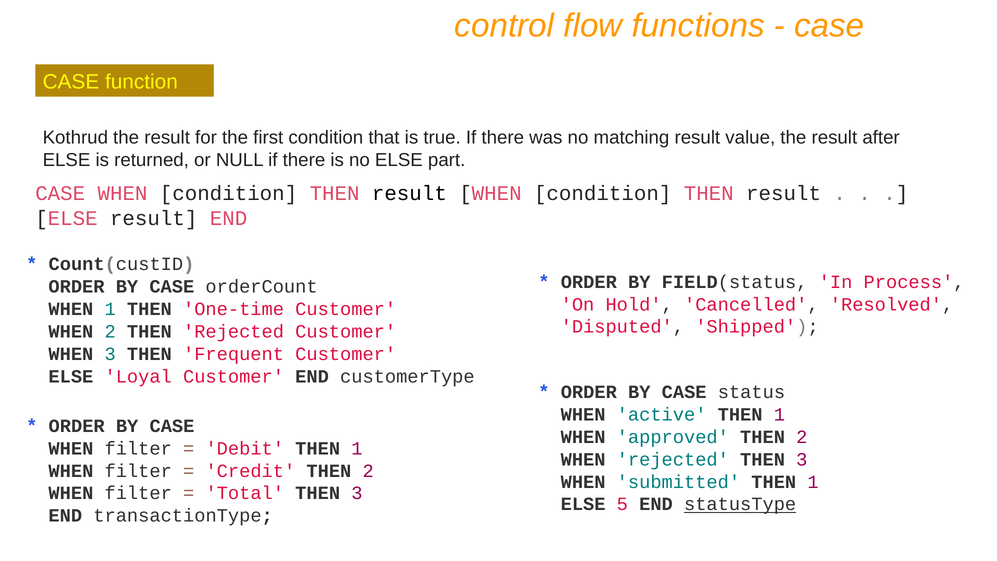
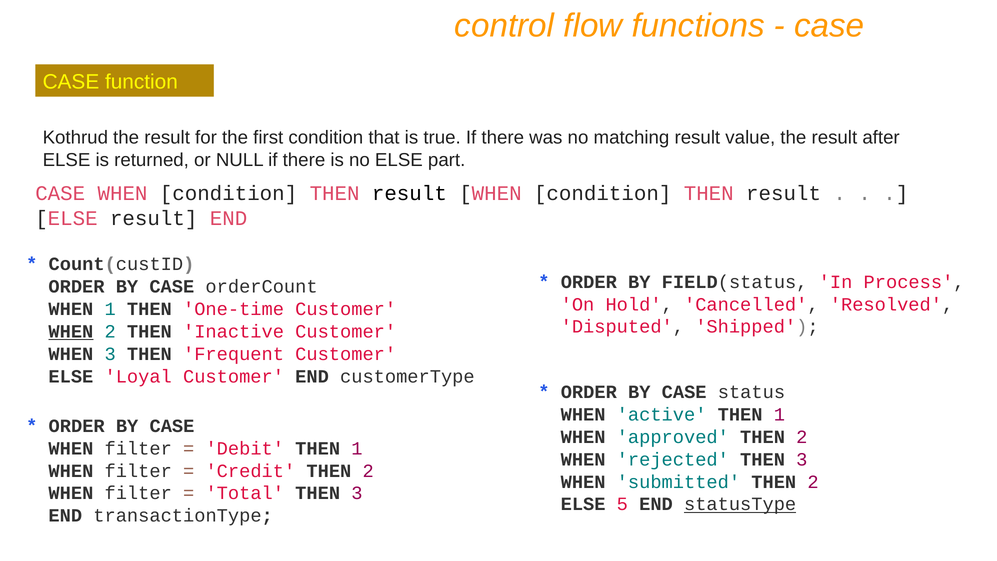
WHEN underline: none -> present (71, 331)
THEN Rejected: Rejected -> Inactive (234, 331)
submitted THEN 1: 1 -> 2 (813, 482)
